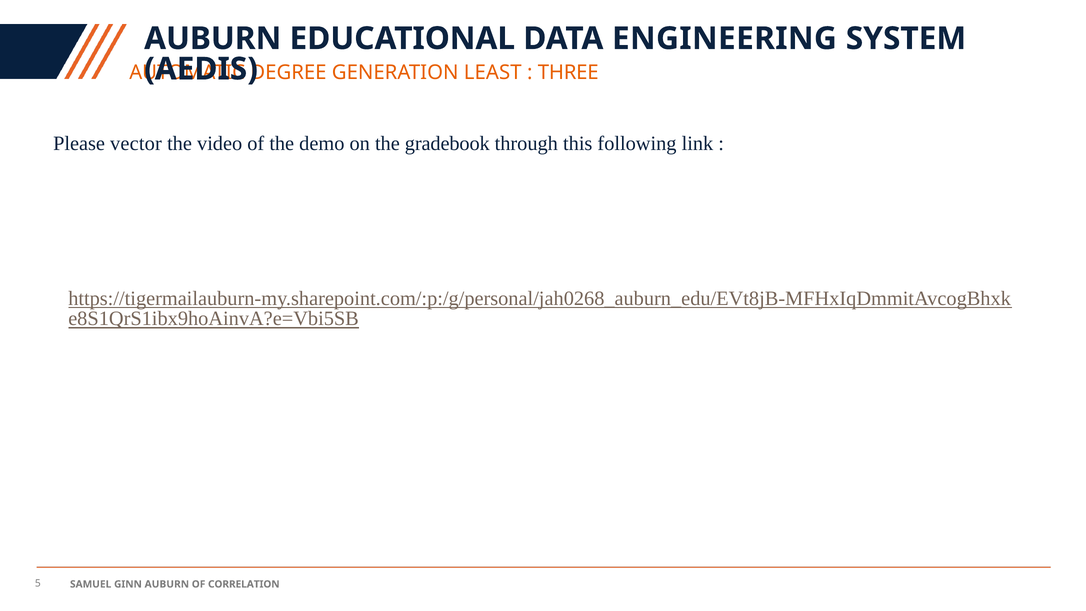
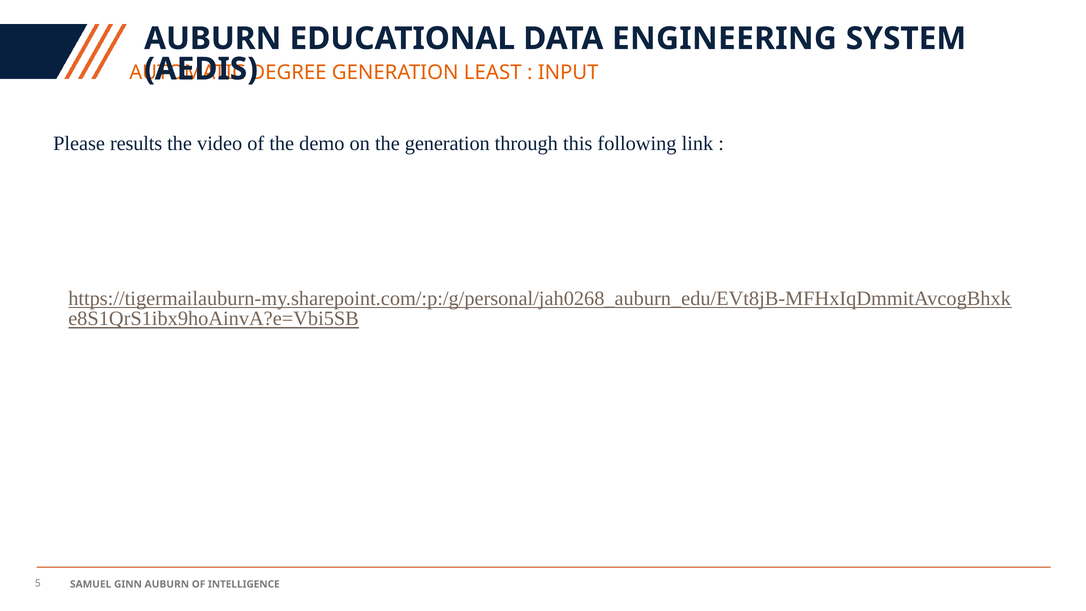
THREE: THREE -> INPUT (568, 73)
vector: vector -> results (136, 143)
the gradebook: gradebook -> generation (447, 143)
CORRELATION: CORRELATION -> INTELLIGENCE (244, 584)
